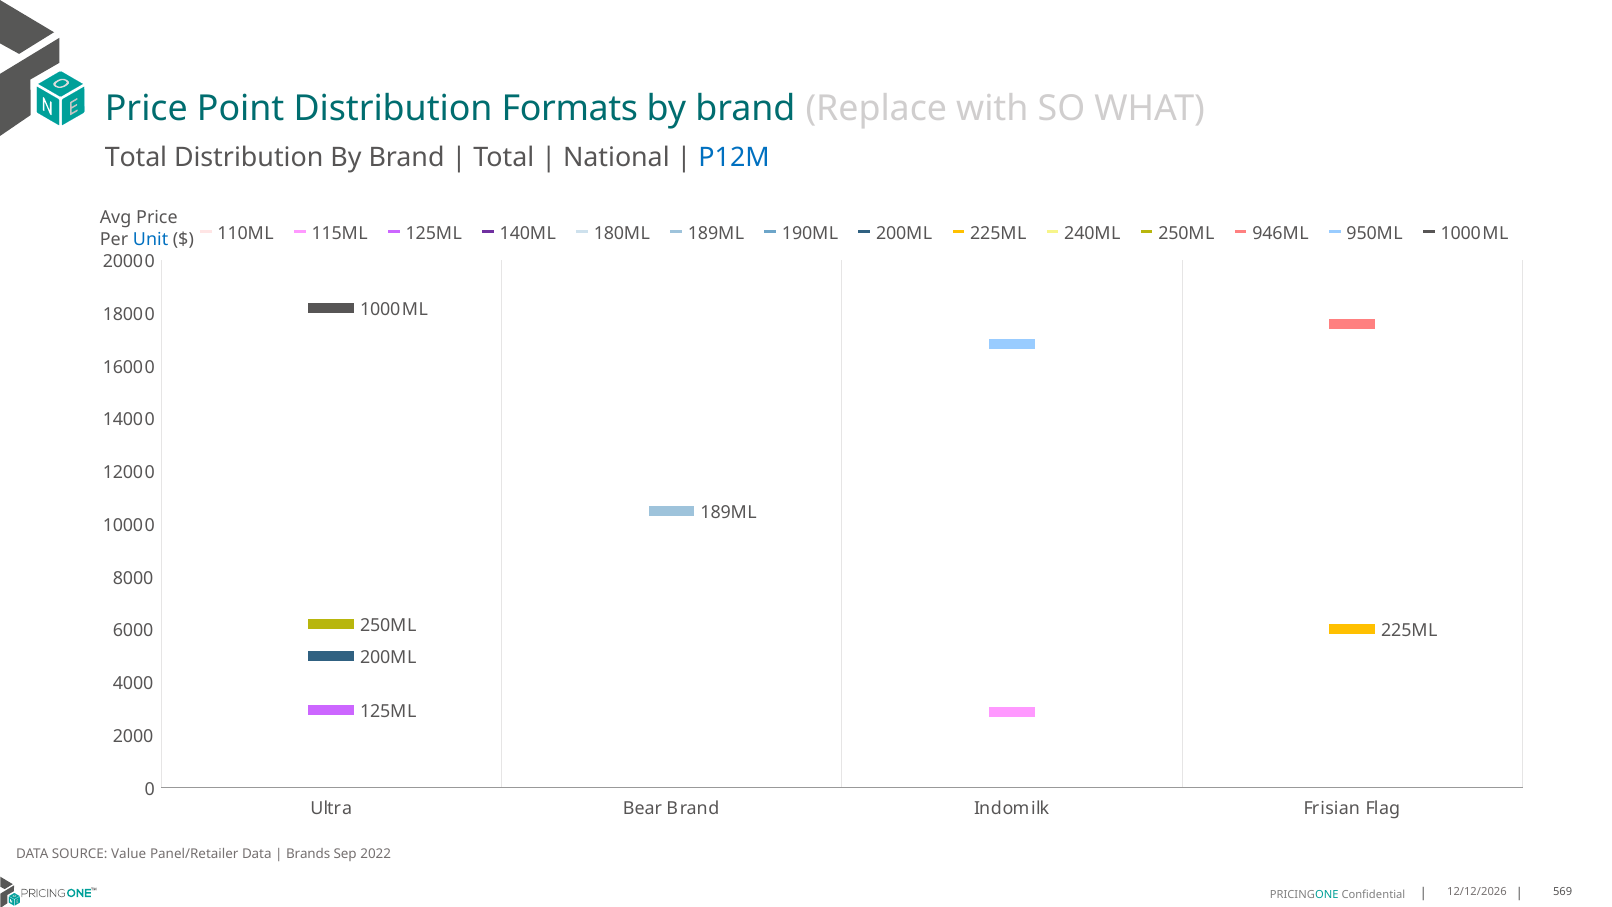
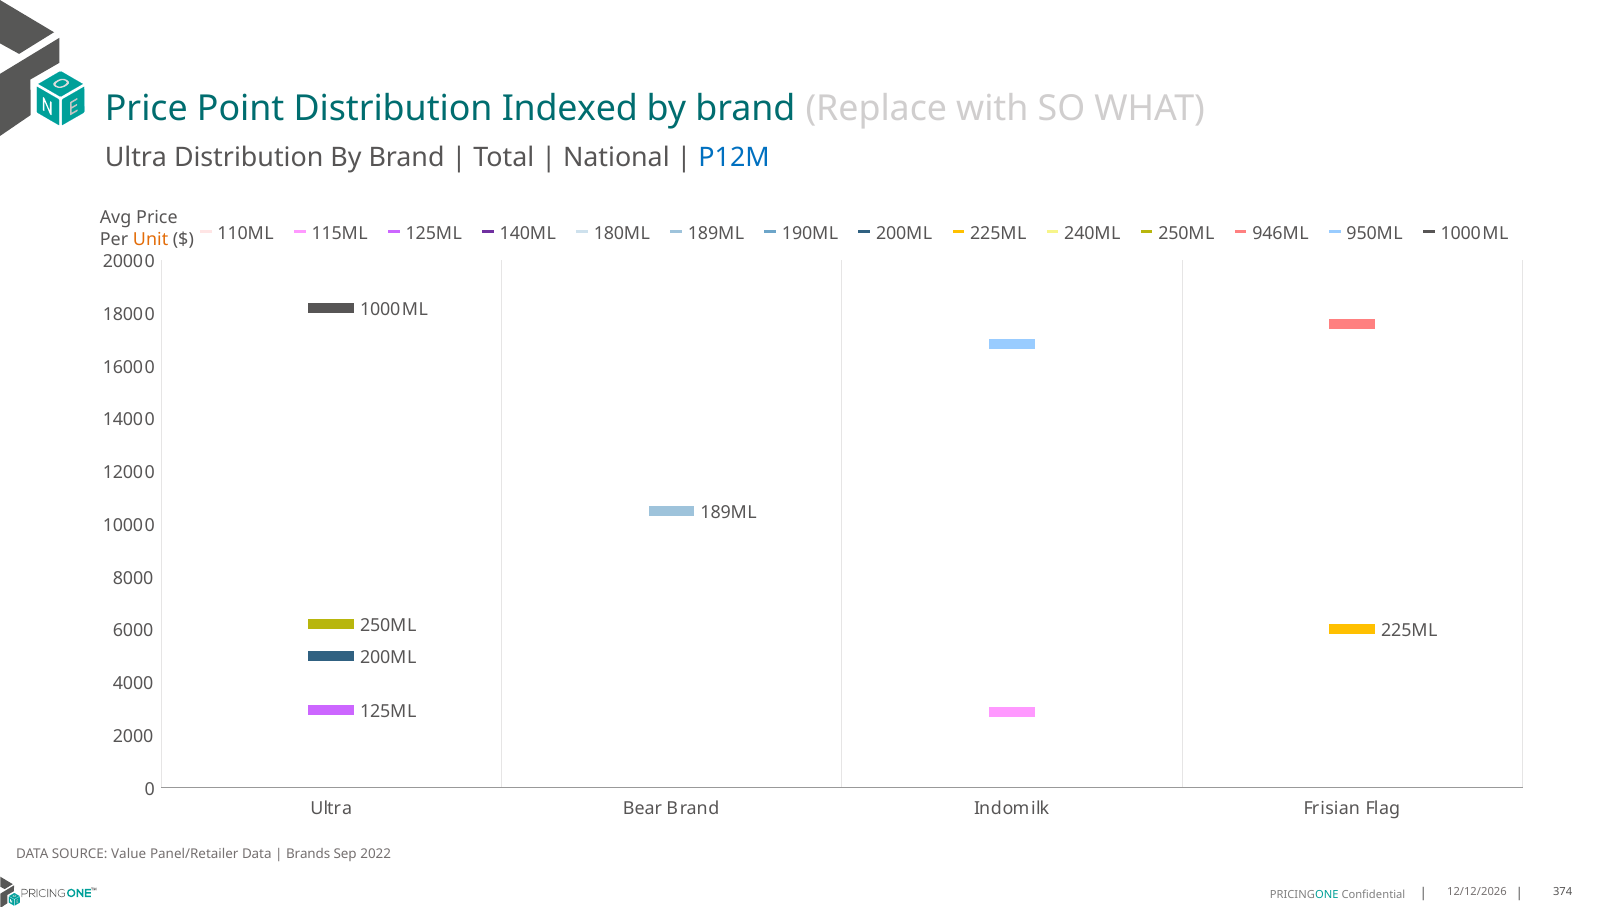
Formats: Formats -> Indexed (570, 108)
Total: Total -> Ultra (136, 157)
Unit colour: blue -> orange (151, 239)
569: 569 -> 374 (1563, 892)
